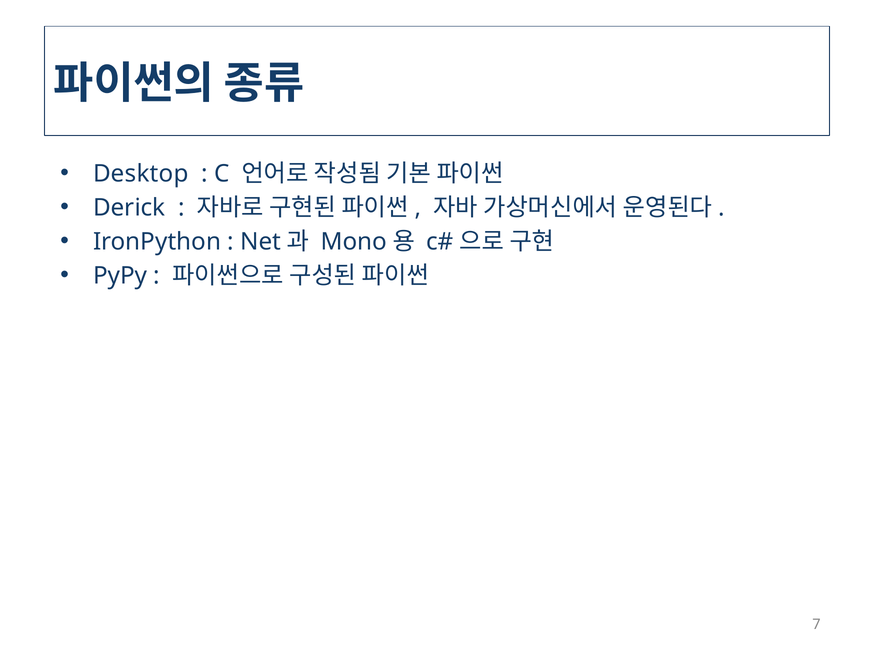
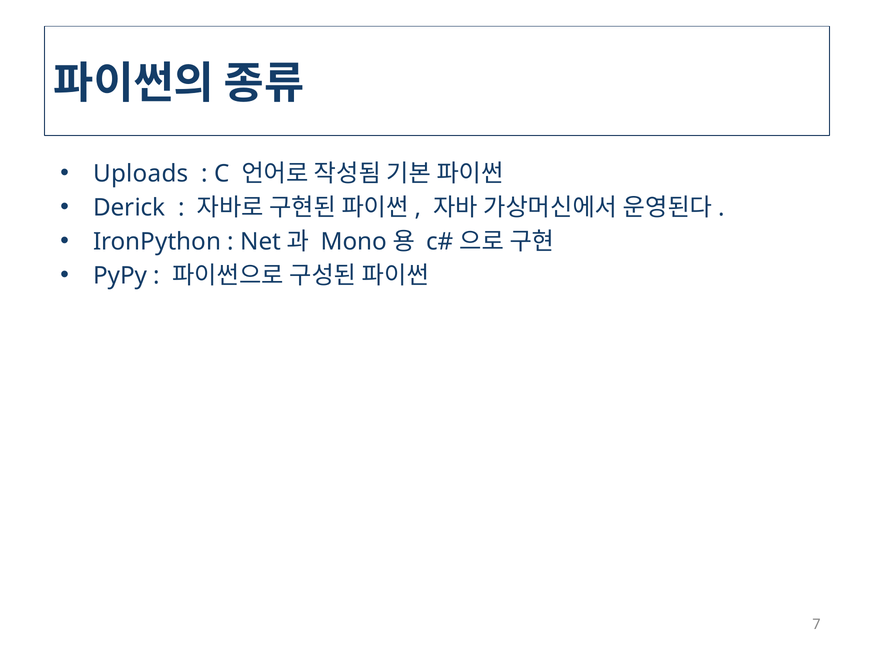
Desktop: Desktop -> Uploads (141, 173)
